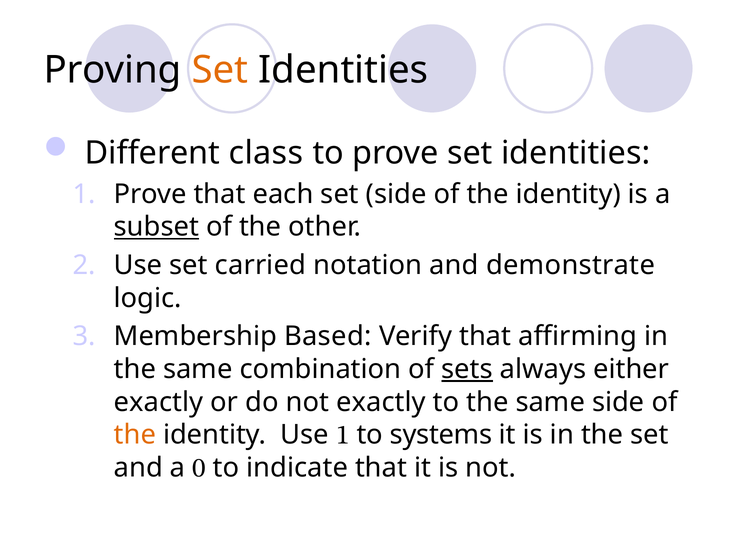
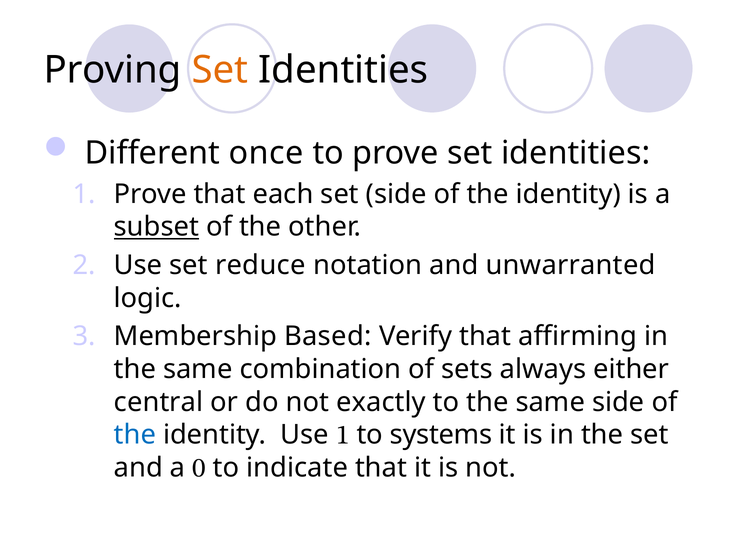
class: class -> once (266, 153)
carried: carried -> reduce (260, 265)
demonstrate: demonstrate -> unwarranted (571, 265)
sets underline: present -> none (467, 369)
exactly: exactly -> central (159, 402)
the colour: orange -> blue (135, 435)
